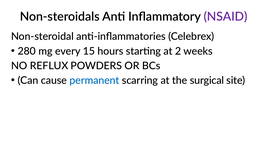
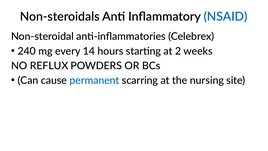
NSAID colour: purple -> blue (225, 17)
280: 280 -> 240 (27, 51)
15: 15 -> 14 (89, 51)
surgical: surgical -> nursing (207, 80)
